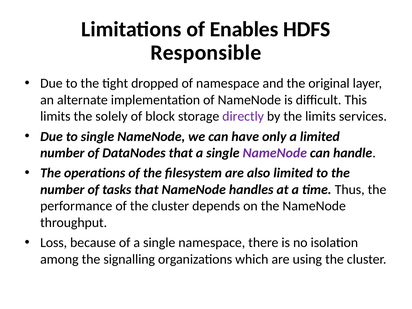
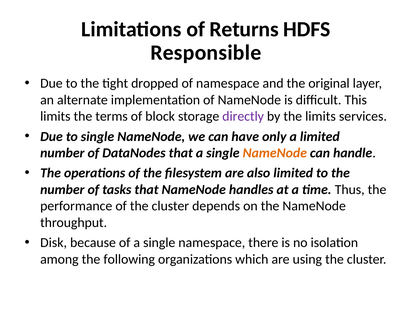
Enables: Enables -> Returns (244, 29)
solely: solely -> terms (112, 116)
NameNode colour: purple -> orange (275, 153)
Loss: Loss -> Disk (54, 243)
signalling: signalling -> following (129, 259)
